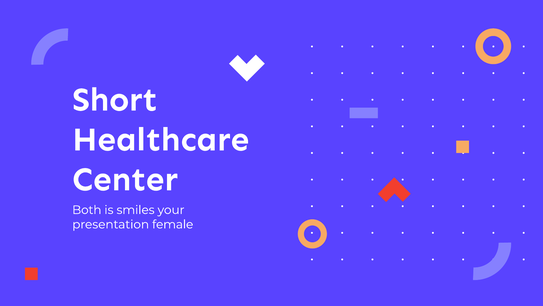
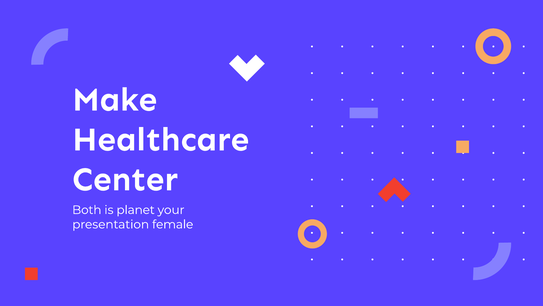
Short: Short -> Make (115, 99)
smiles: smiles -> planet (136, 210)
